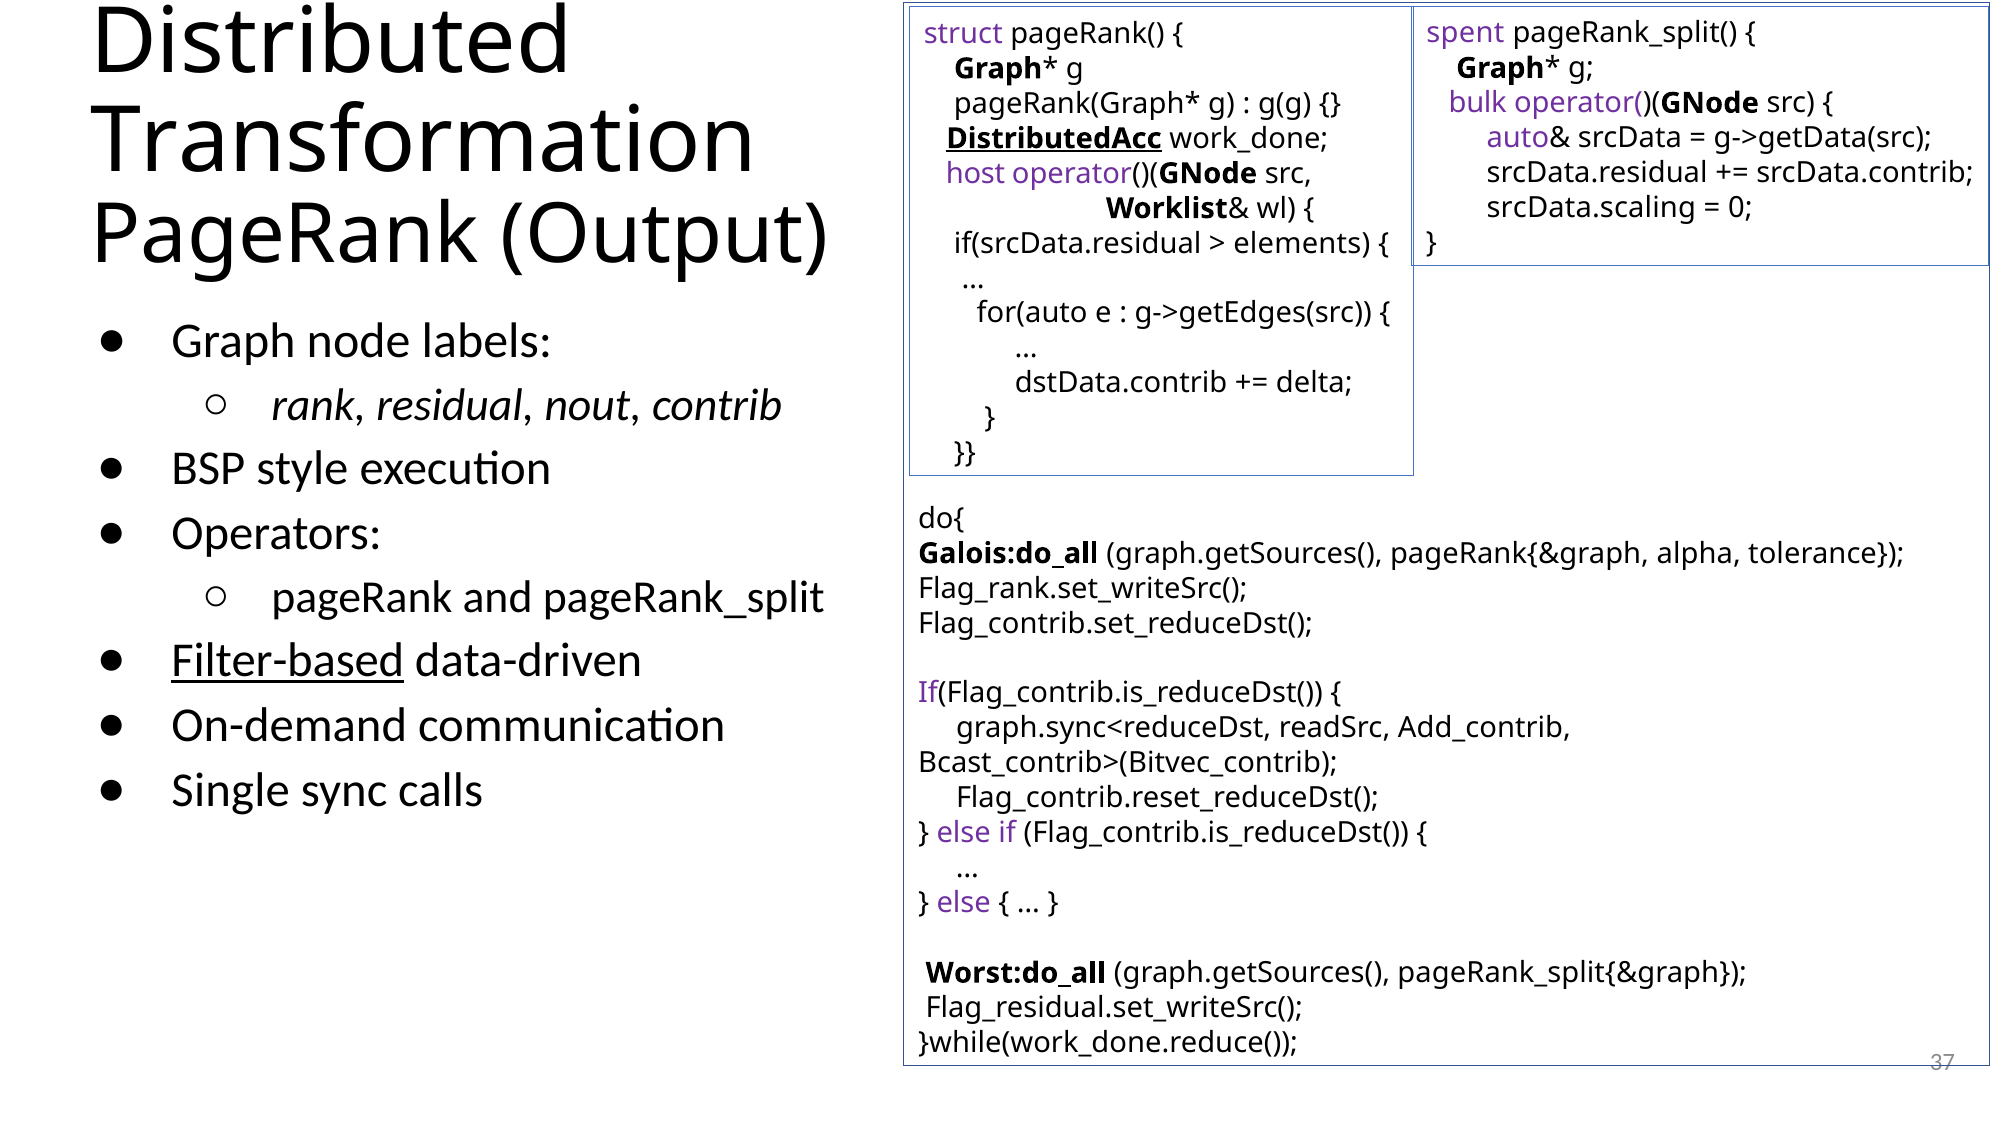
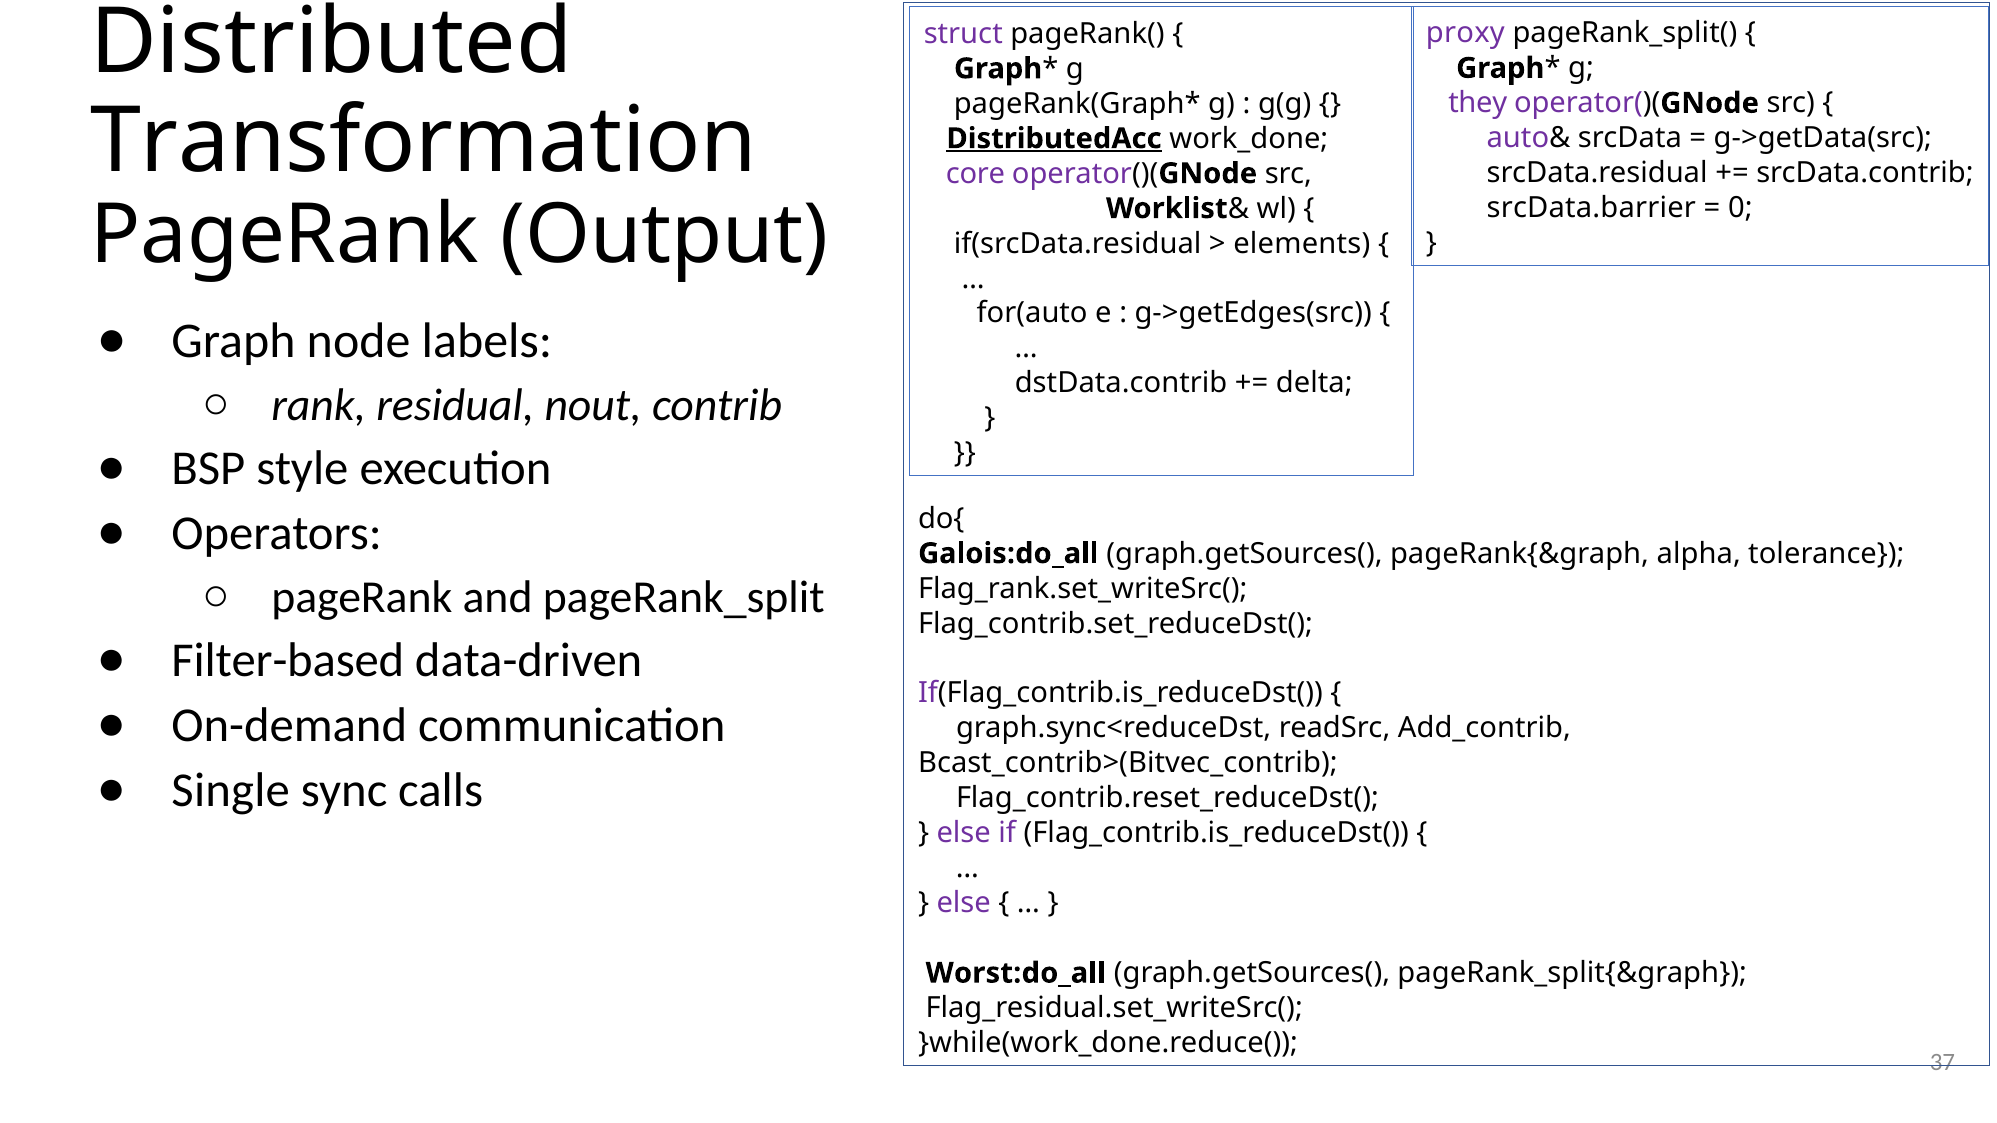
spent: spent -> proxy (1465, 33)
bulk: bulk -> they (1478, 103)
host: host -> core (976, 174)
srcData.scaling: srcData.scaling -> srcData.barrier (1591, 208)
Filter-based underline: present -> none (288, 661)
